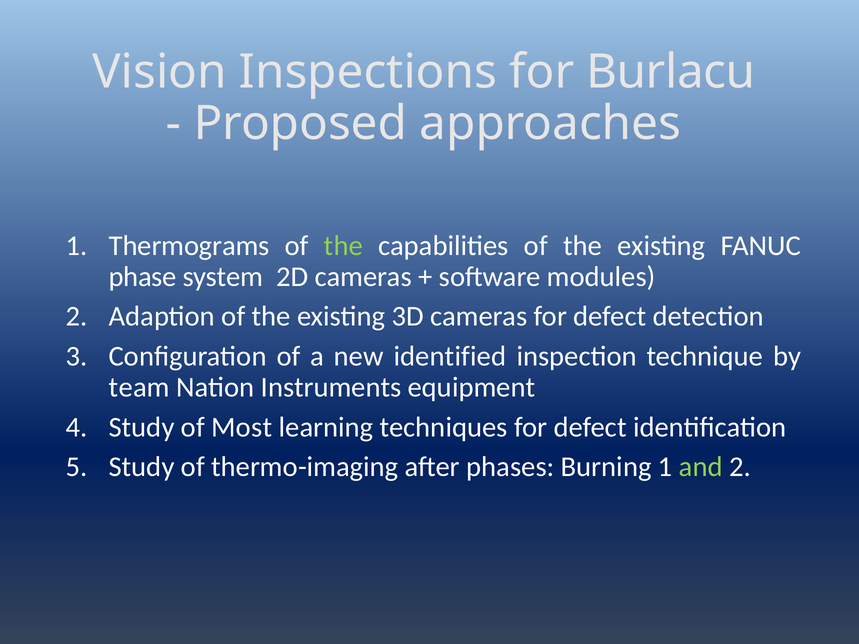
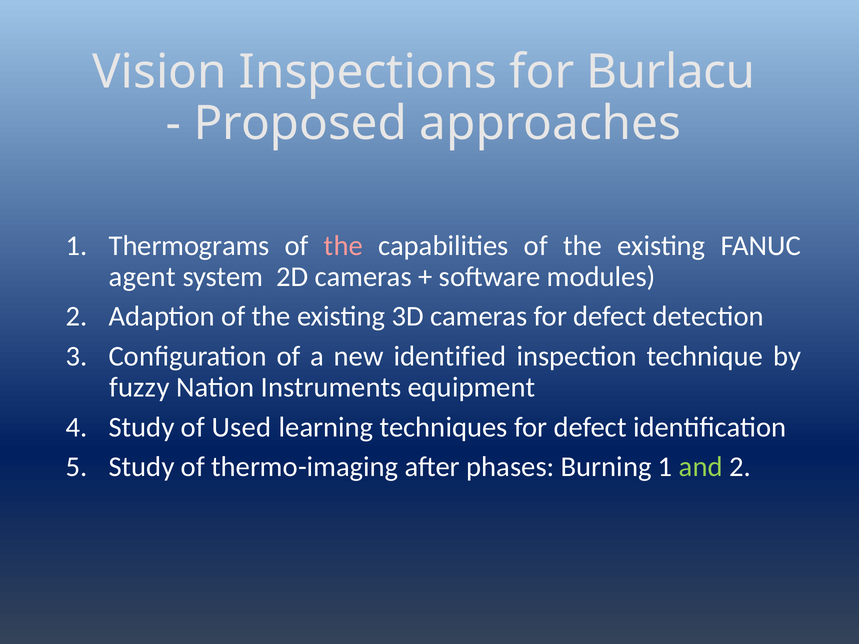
the colour: light green -> pink (343, 246)
phase: phase -> agent (142, 277)
team: team -> fuzzy (139, 387)
Most: Most -> Used (242, 427)
